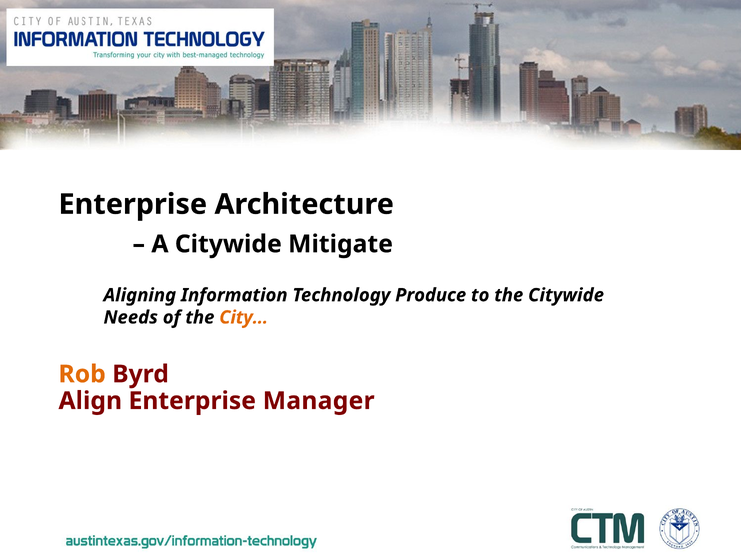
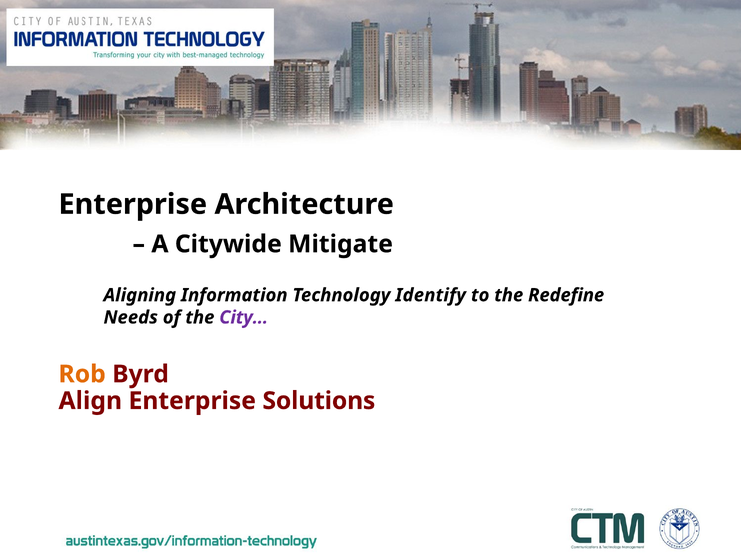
Produce: Produce -> Identify (431, 295)
the Citywide: Citywide -> Redefine (566, 295)
City… colour: orange -> purple (244, 317)
Manager: Manager -> Solutions (319, 401)
